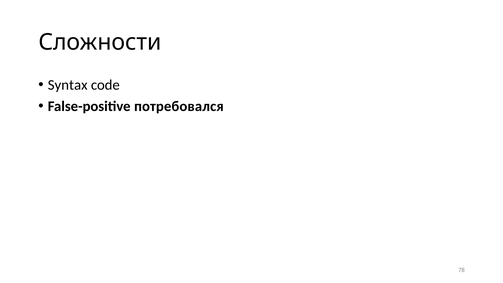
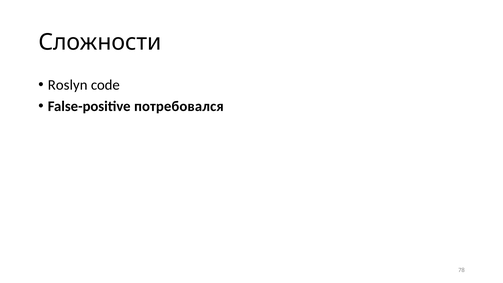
Syntax: Syntax -> Roslyn (68, 85)
